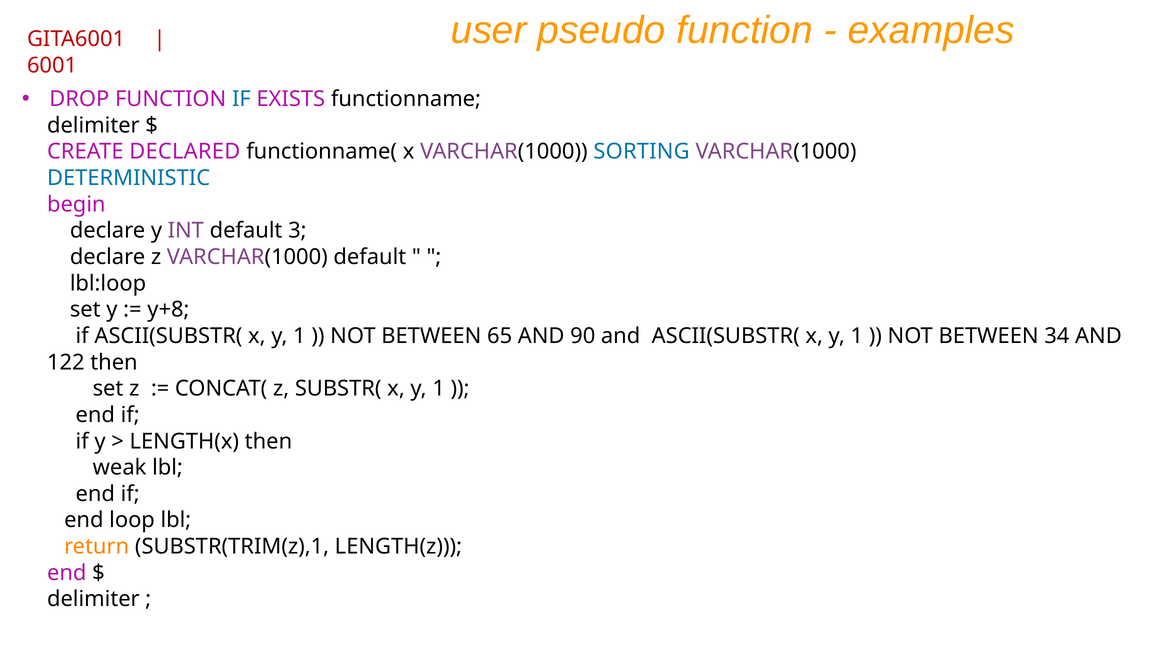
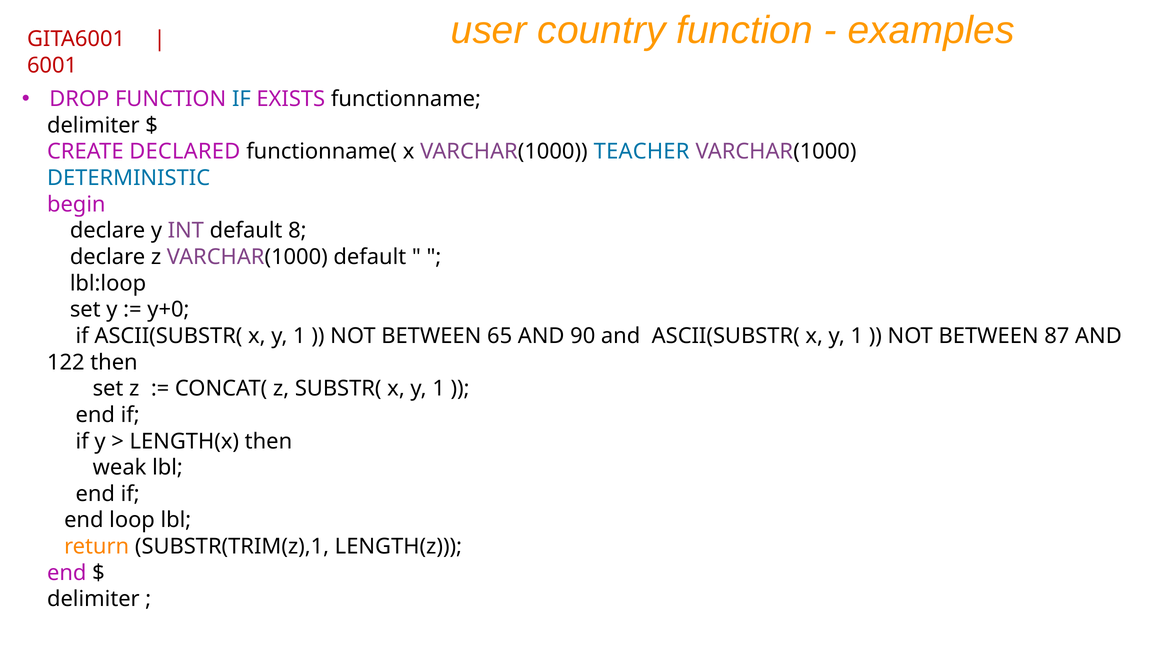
pseudo: pseudo -> country (602, 30)
SORTING: SORTING -> TEACHER (642, 152)
3: 3 -> 8 (297, 231)
y+8: y+8 -> y+0 (168, 310)
34: 34 -> 87 (1057, 336)
